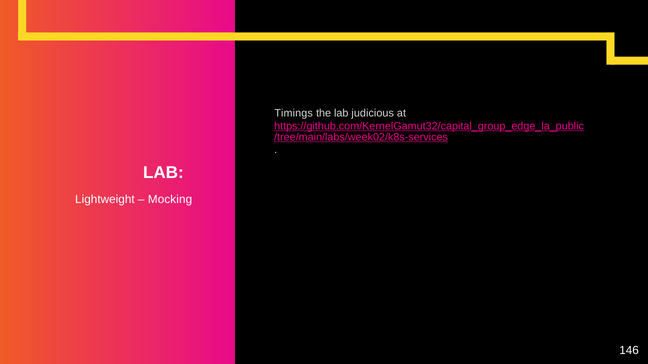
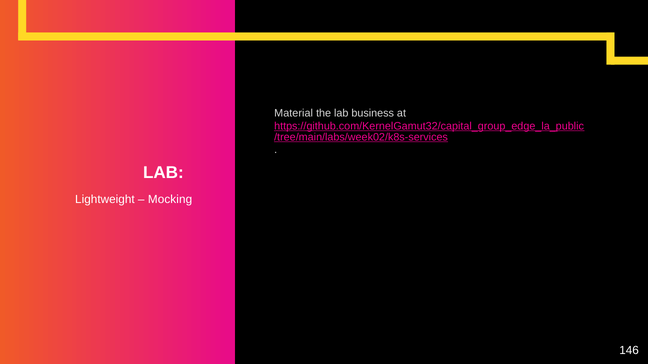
Timings: Timings -> Material (294, 113)
judicious: judicious -> business (373, 113)
